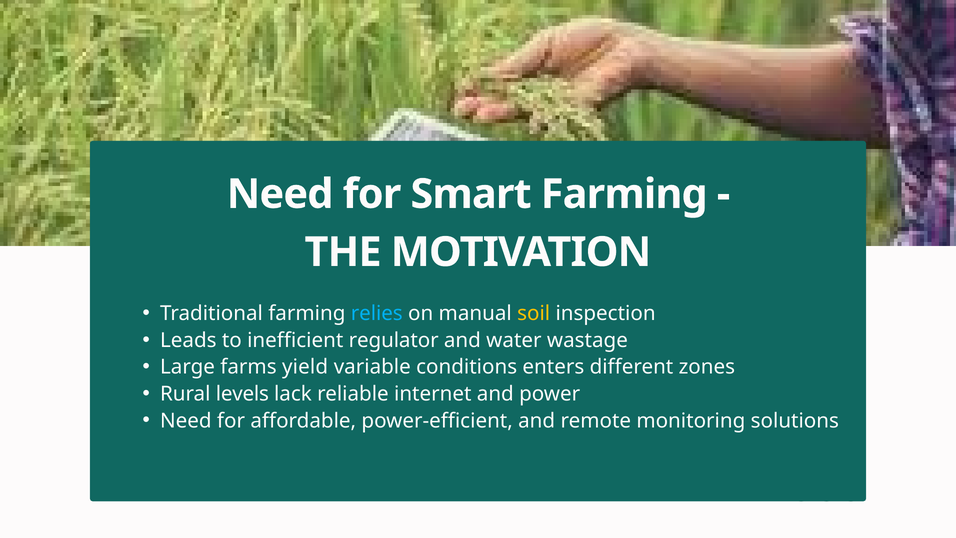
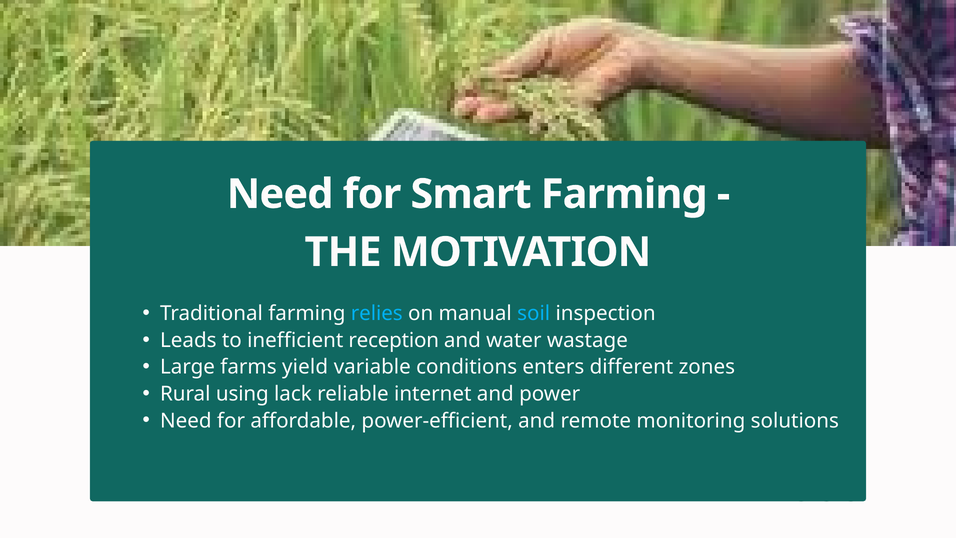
soil colour: yellow -> light blue (534, 313)
regulator: regulator -> reception (394, 340)
levels: levels -> using (242, 394)
